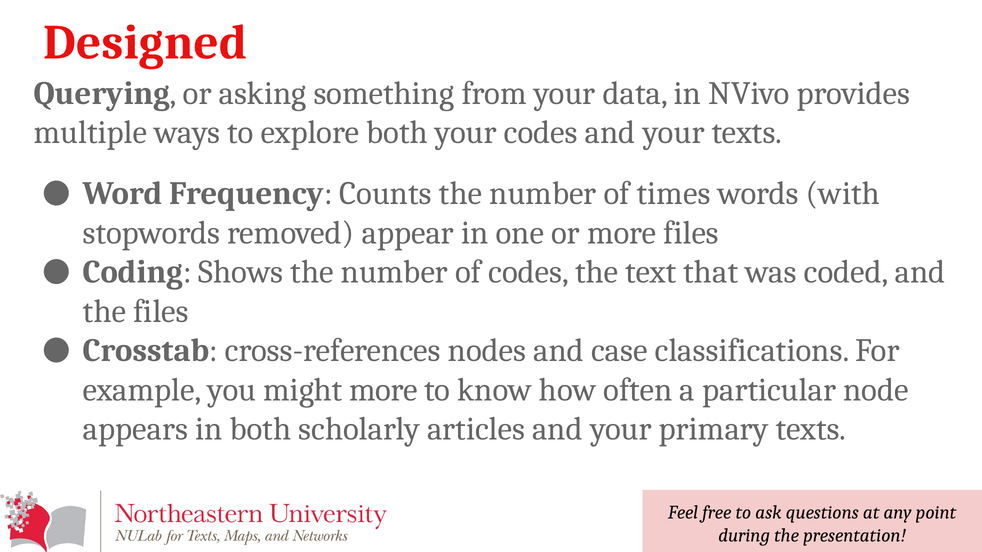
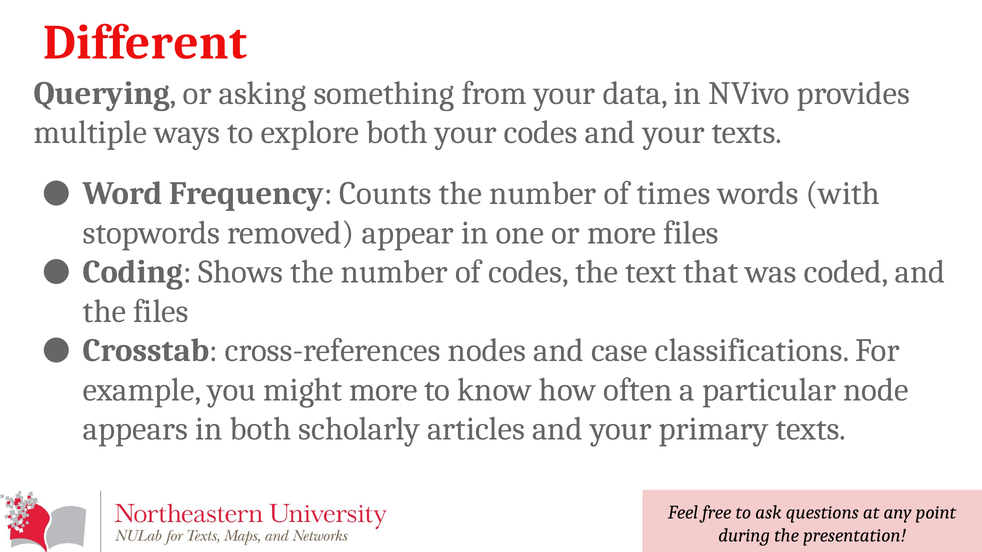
Designed: Designed -> Different (145, 43)
